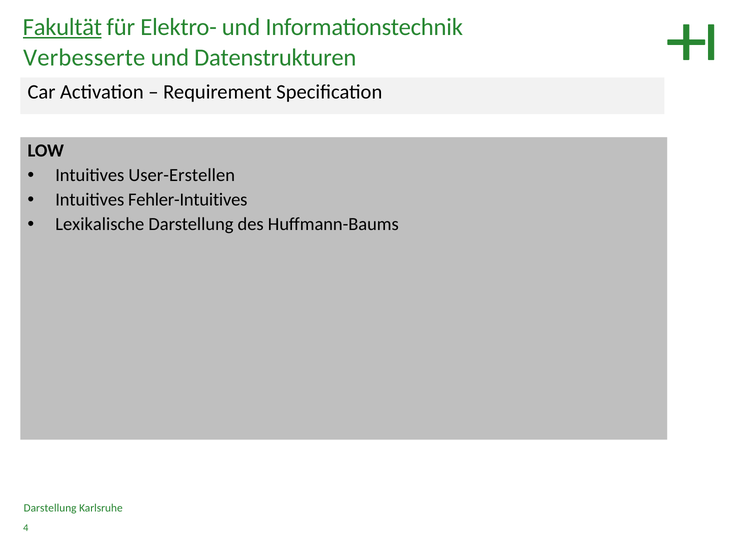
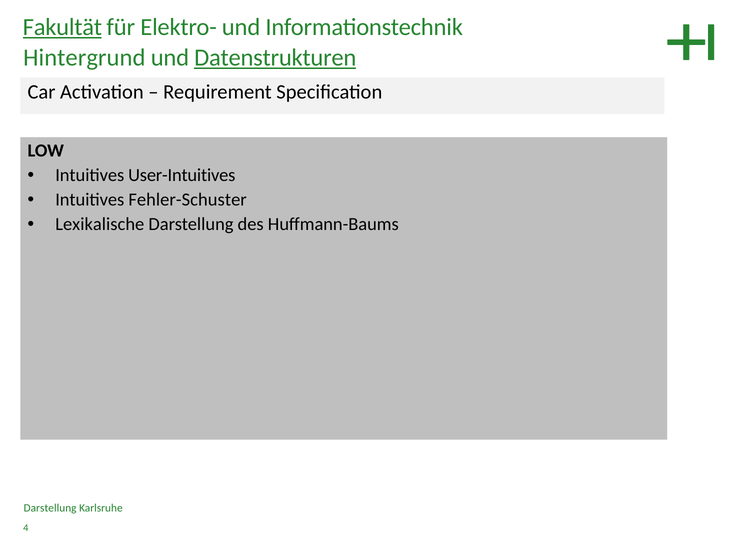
Verbesserte: Verbesserte -> Hintergrund (84, 58)
Datenstrukturen underline: none -> present (275, 58)
User-Erstellen: User-Erstellen -> User-Intuitives (182, 175)
Fehler-Intuitives: Fehler-Intuitives -> Fehler-Schuster (188, 200)
